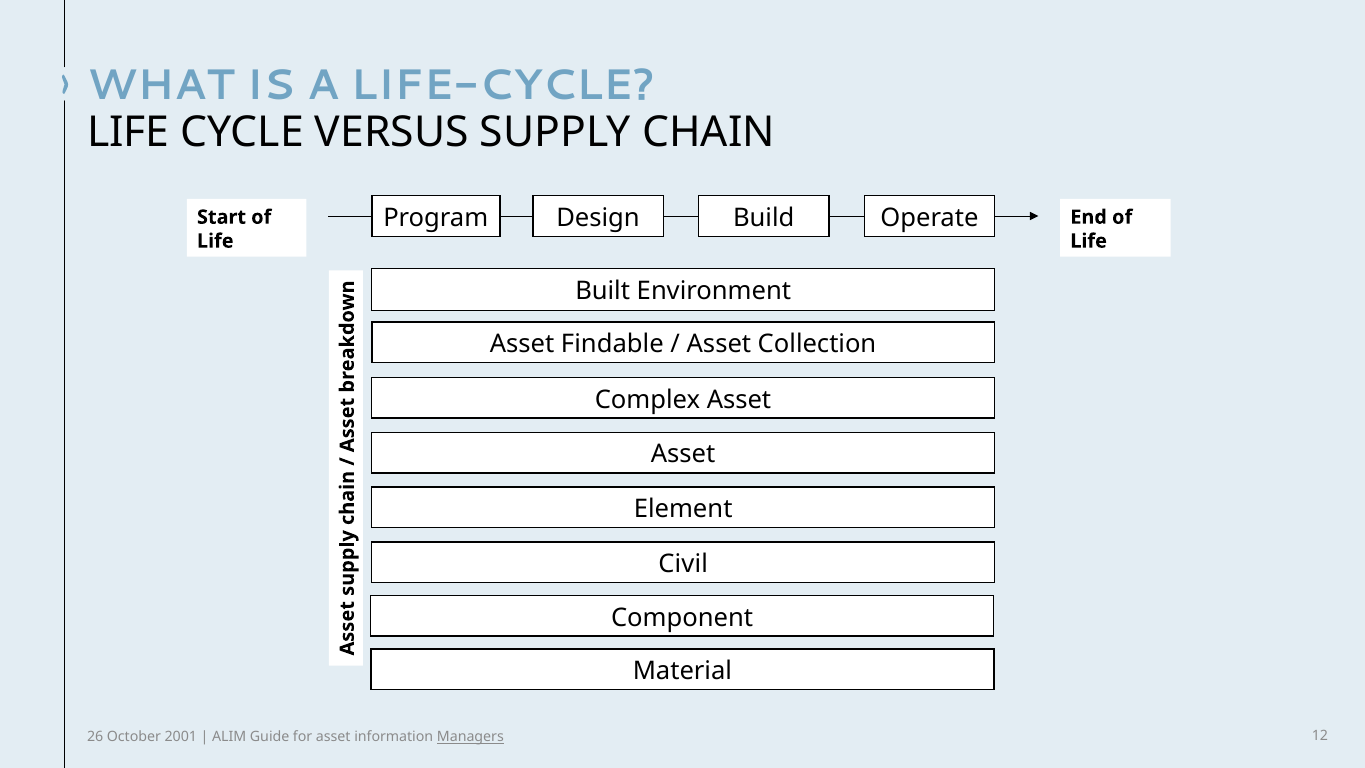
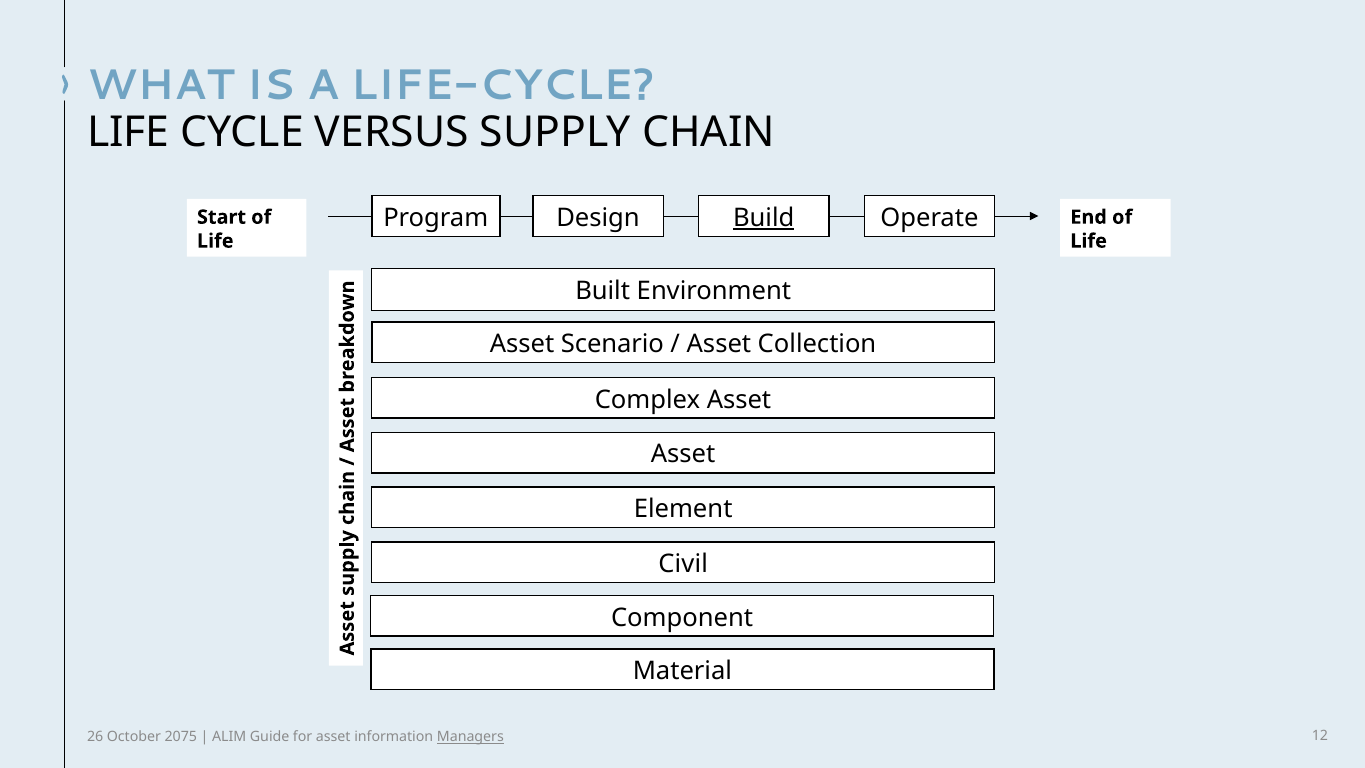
Build underline: none -> present (764, 218)
Findable: Findable -> Scenario (612, 344)
2001: 2001 -> 2075 (181, 737)
